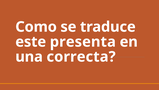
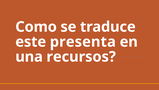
correcta: correcta -> recursos (81, 56)
